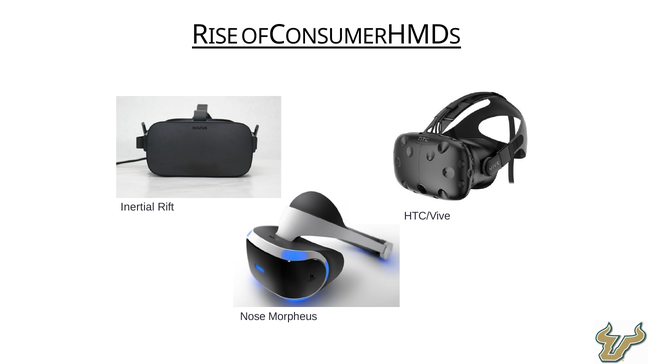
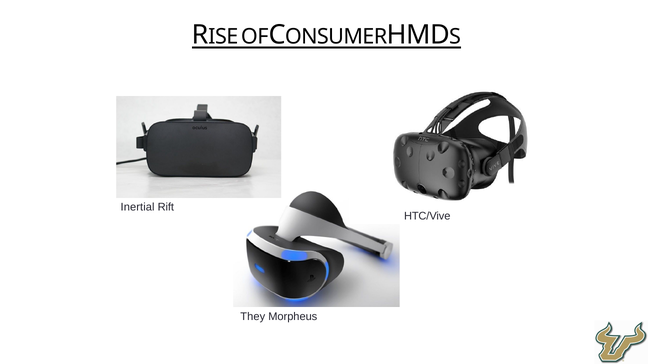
Nose: Nose -> They (253, 317)
